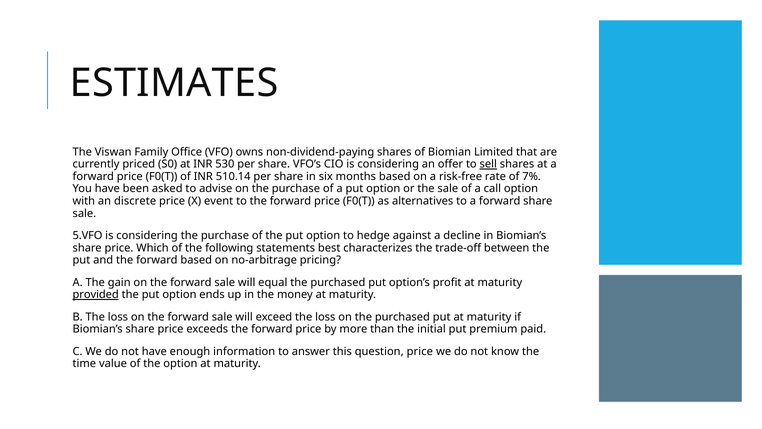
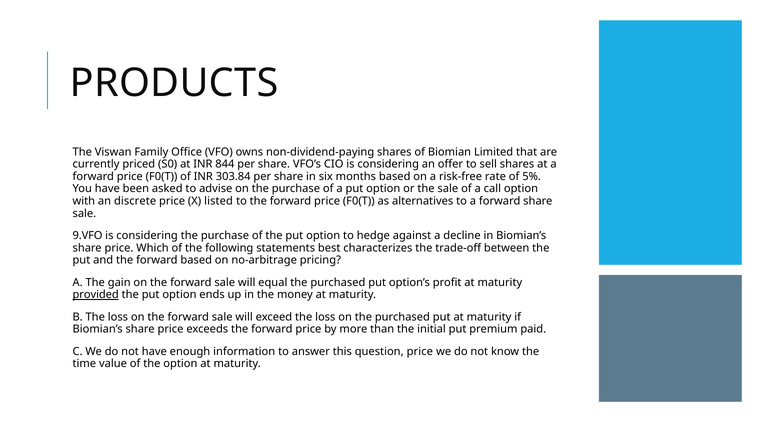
ESTIMATES: ESTIMATES -> PRODUCTS (174, 83)
530: 530 -> 844 (225, 164)
sell underline: present -> none (488, 164)
510.14: 510.14 -> 303.84 (233, 176)
7%: 7% -> 5% (532, 176)
event: event -> listed (219, 201)
5.VFO: 5.VFO -> 9.VFO (88, 235)
